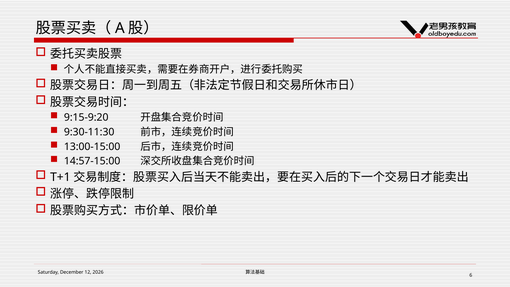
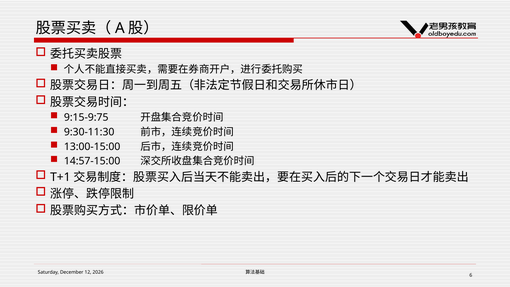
9:15-9:20: 9:15-9:20 -> 9:15-9:75 (86, 117)
